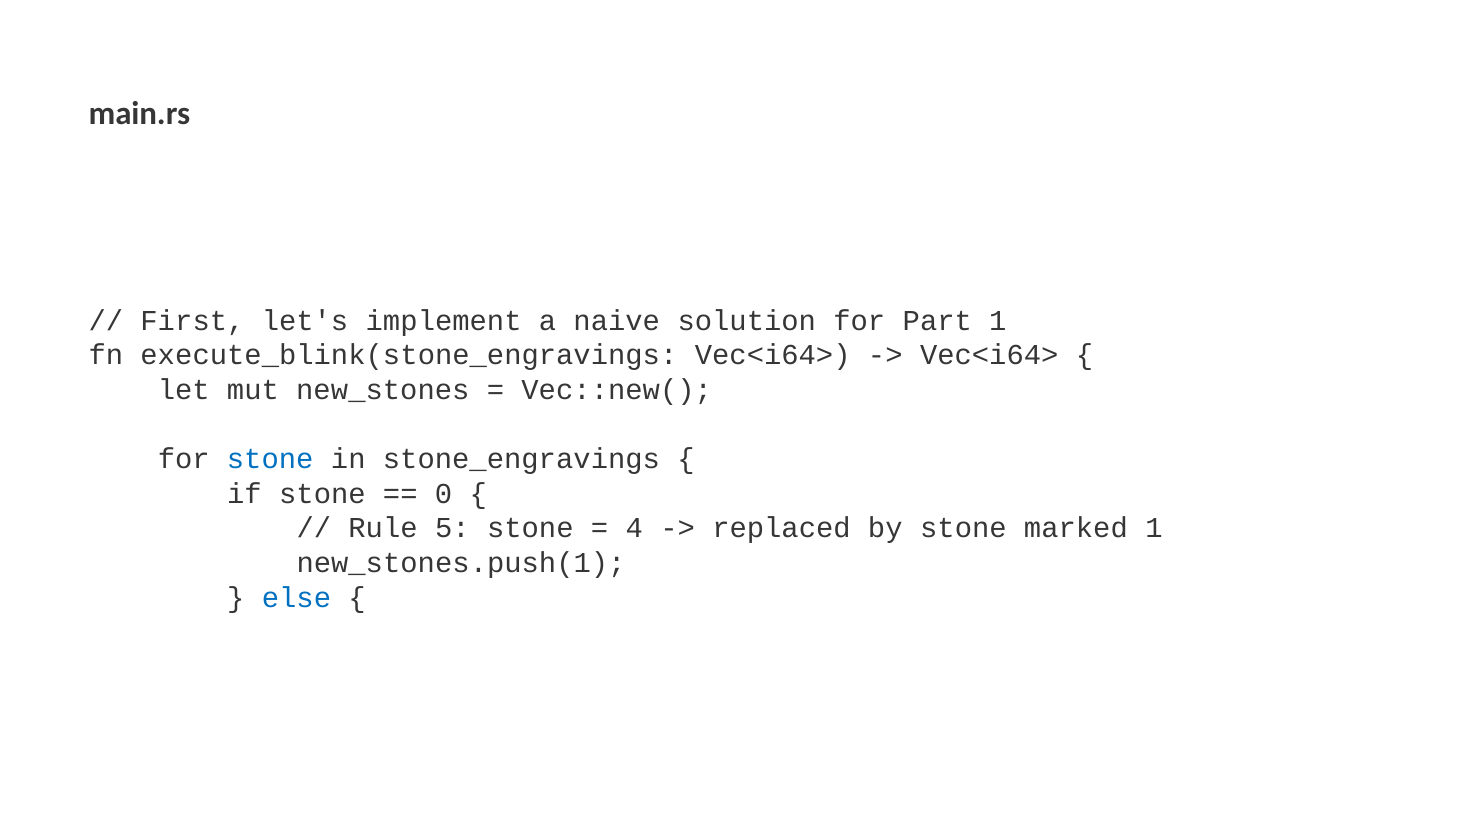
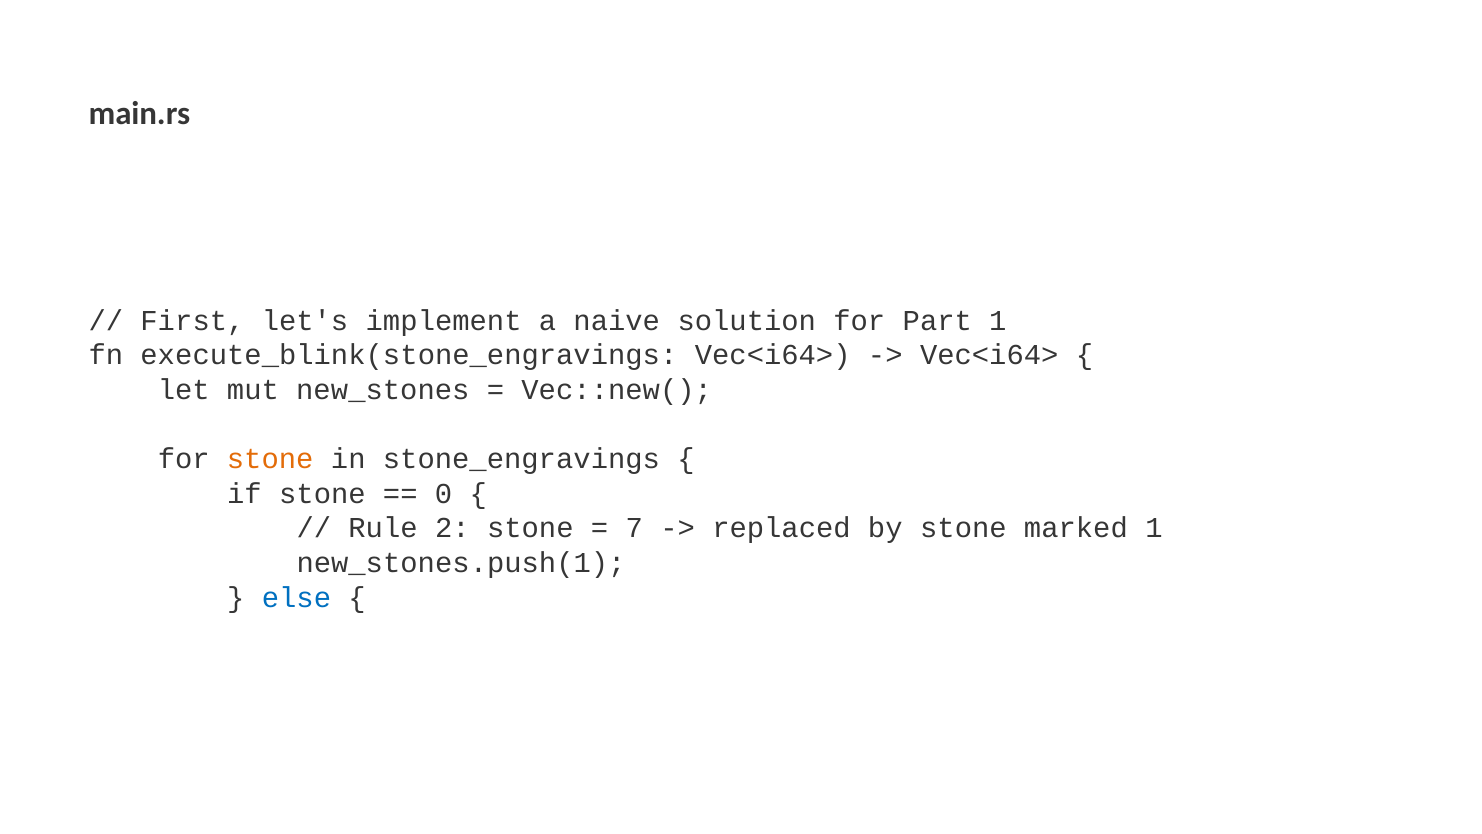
stone colour: blue -> orange (270, 459)
5: 5 -> 2 (452, 528)
4: 4 -> 7 (634, 528)
